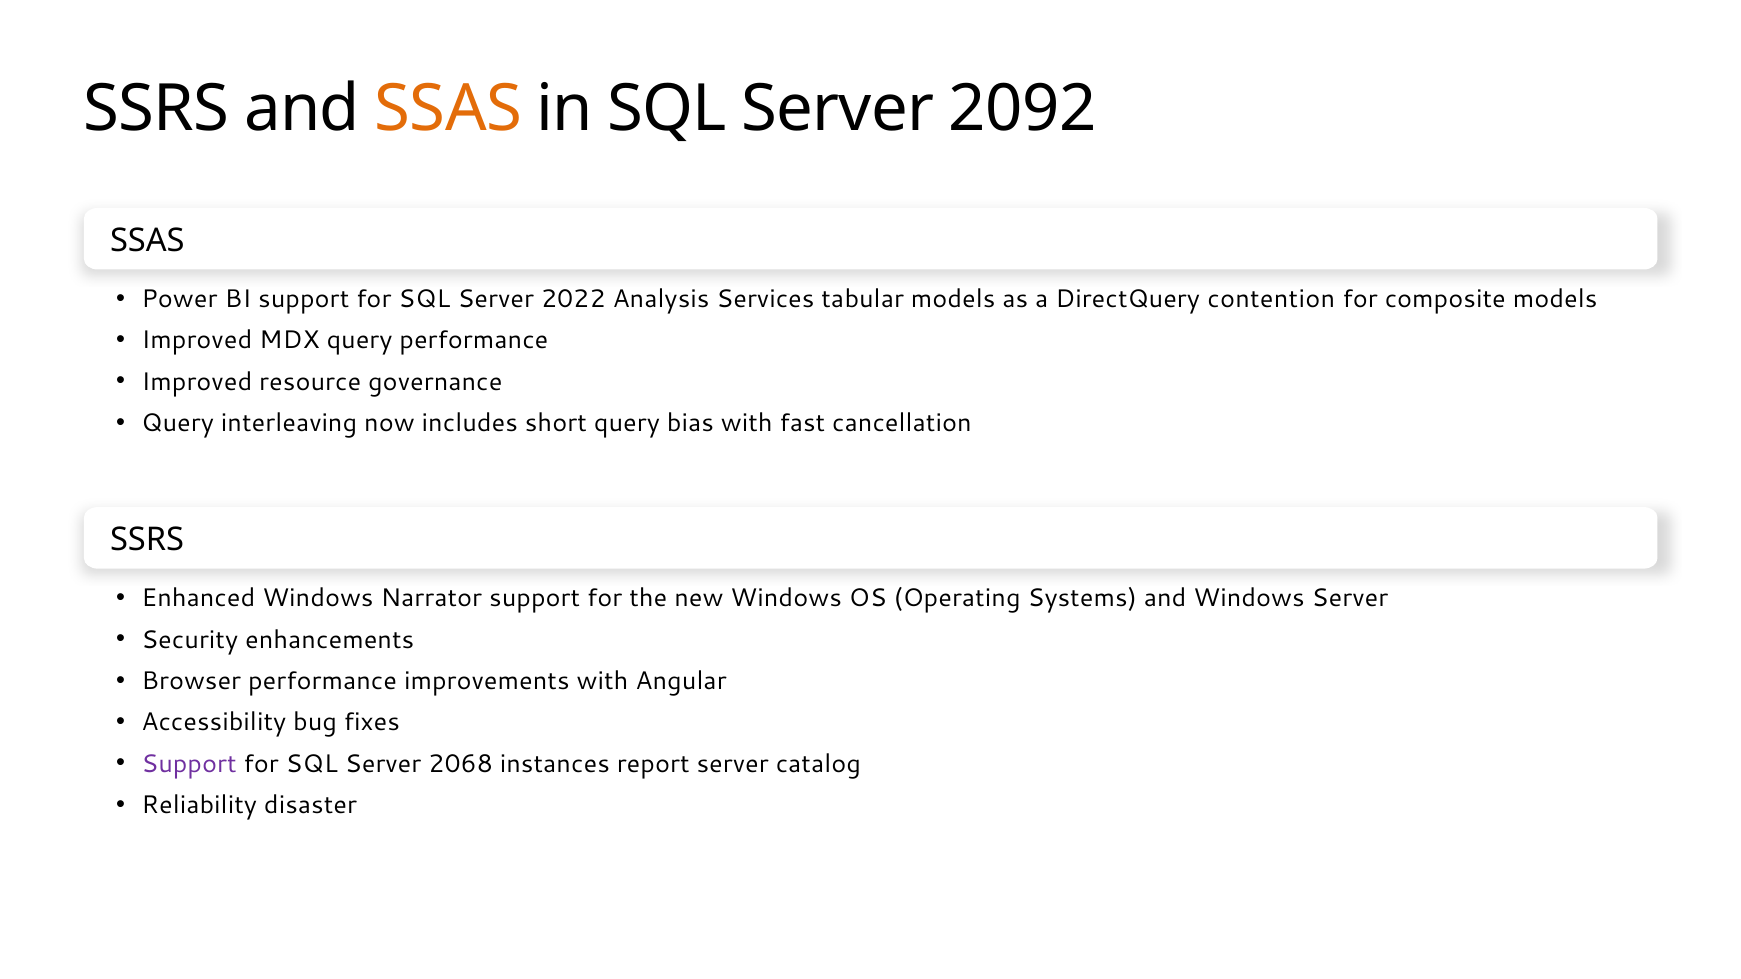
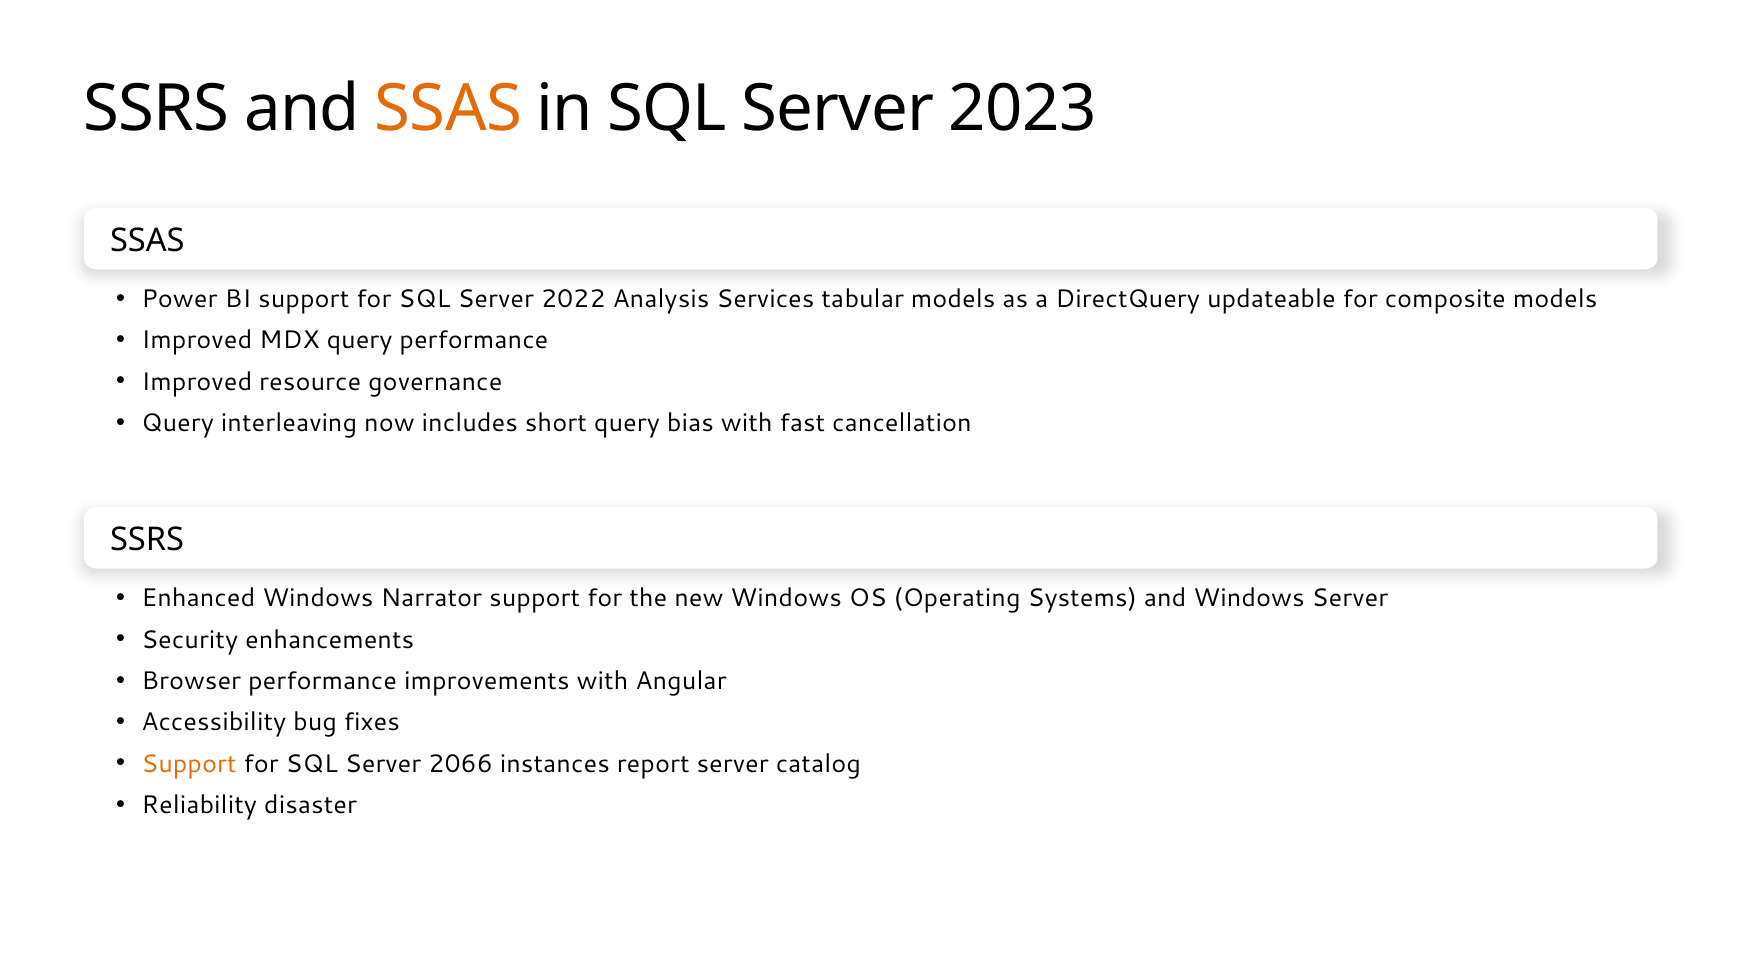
2092: 2092 -> 2023 (1023, 109)
contention: contention -> updateable (1271, 299)
Support colour: purple -> orange (189, 764)
2068: 2068 -> 2066 (461, 764)
